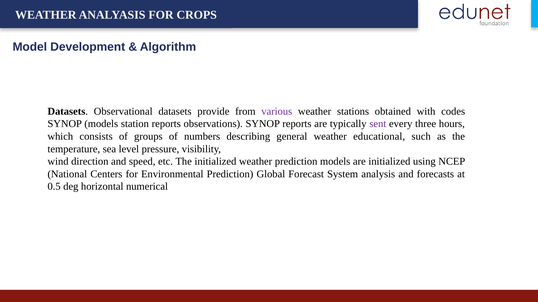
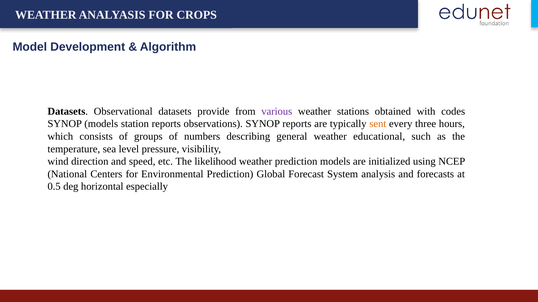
sent colour: purple -> orange (378, 124)
The initialized: initialized -> likelihood (215, 162)
numerical: numerical -> especially (147, 187)
